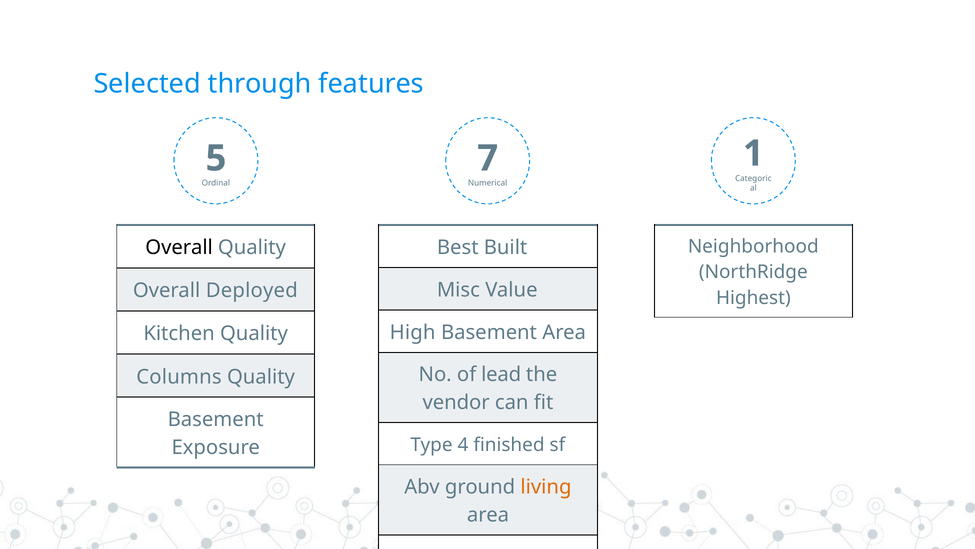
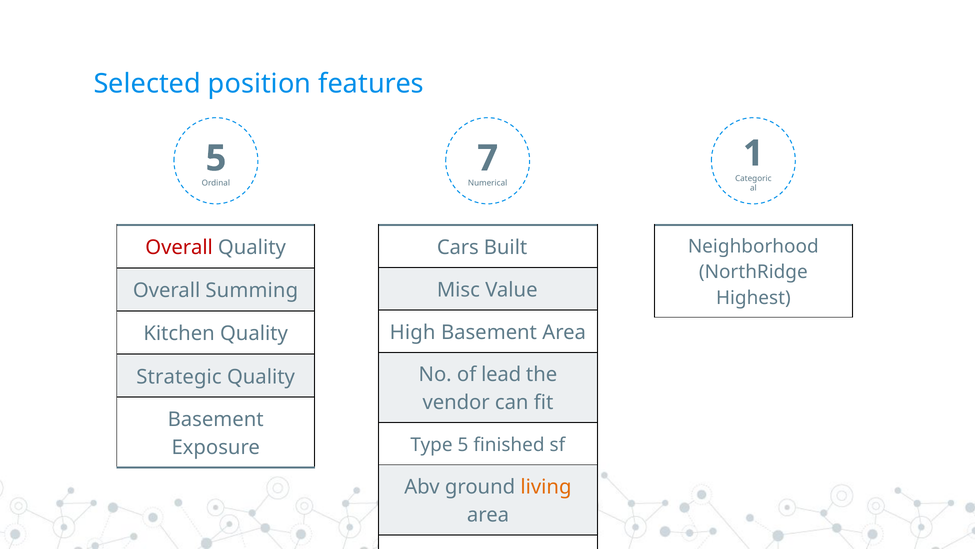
through: through -> position (260, 84)
Best: Best -> Cars (458, 247)
Overall colour: black -> red (179, 247)
Deployed: Deployed -> Summing (252, 290)
Columns: Columns -> Strategic (179, 376)
Type 4: 4 -> 5 (463, 444)
